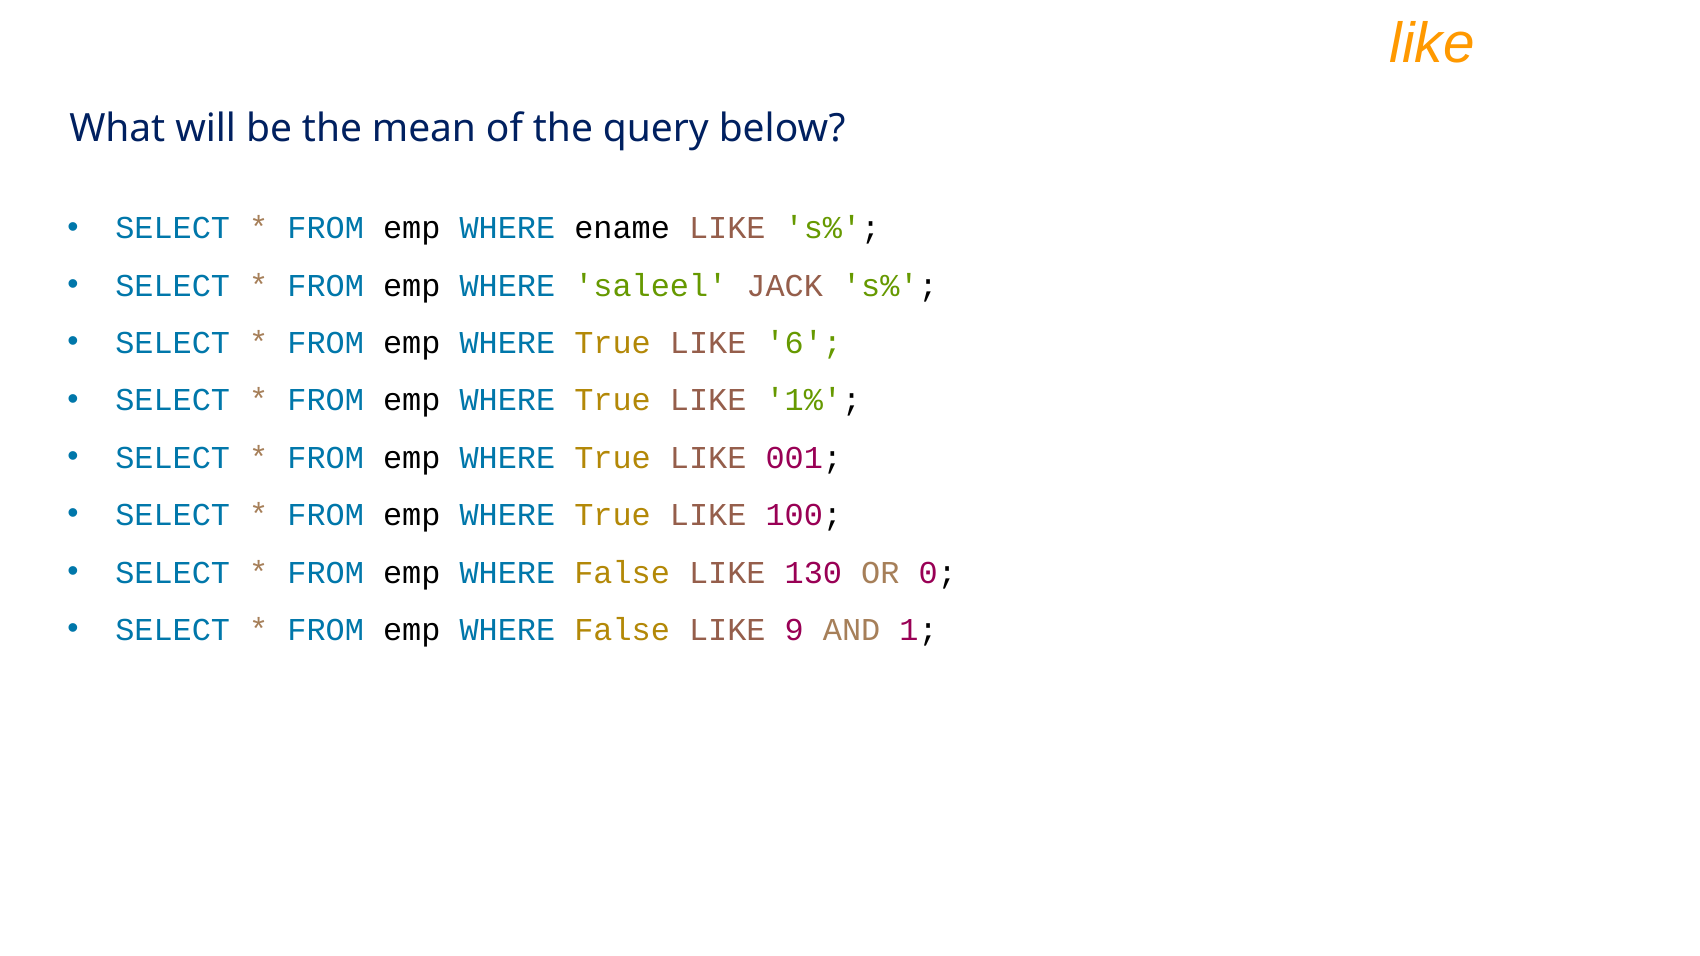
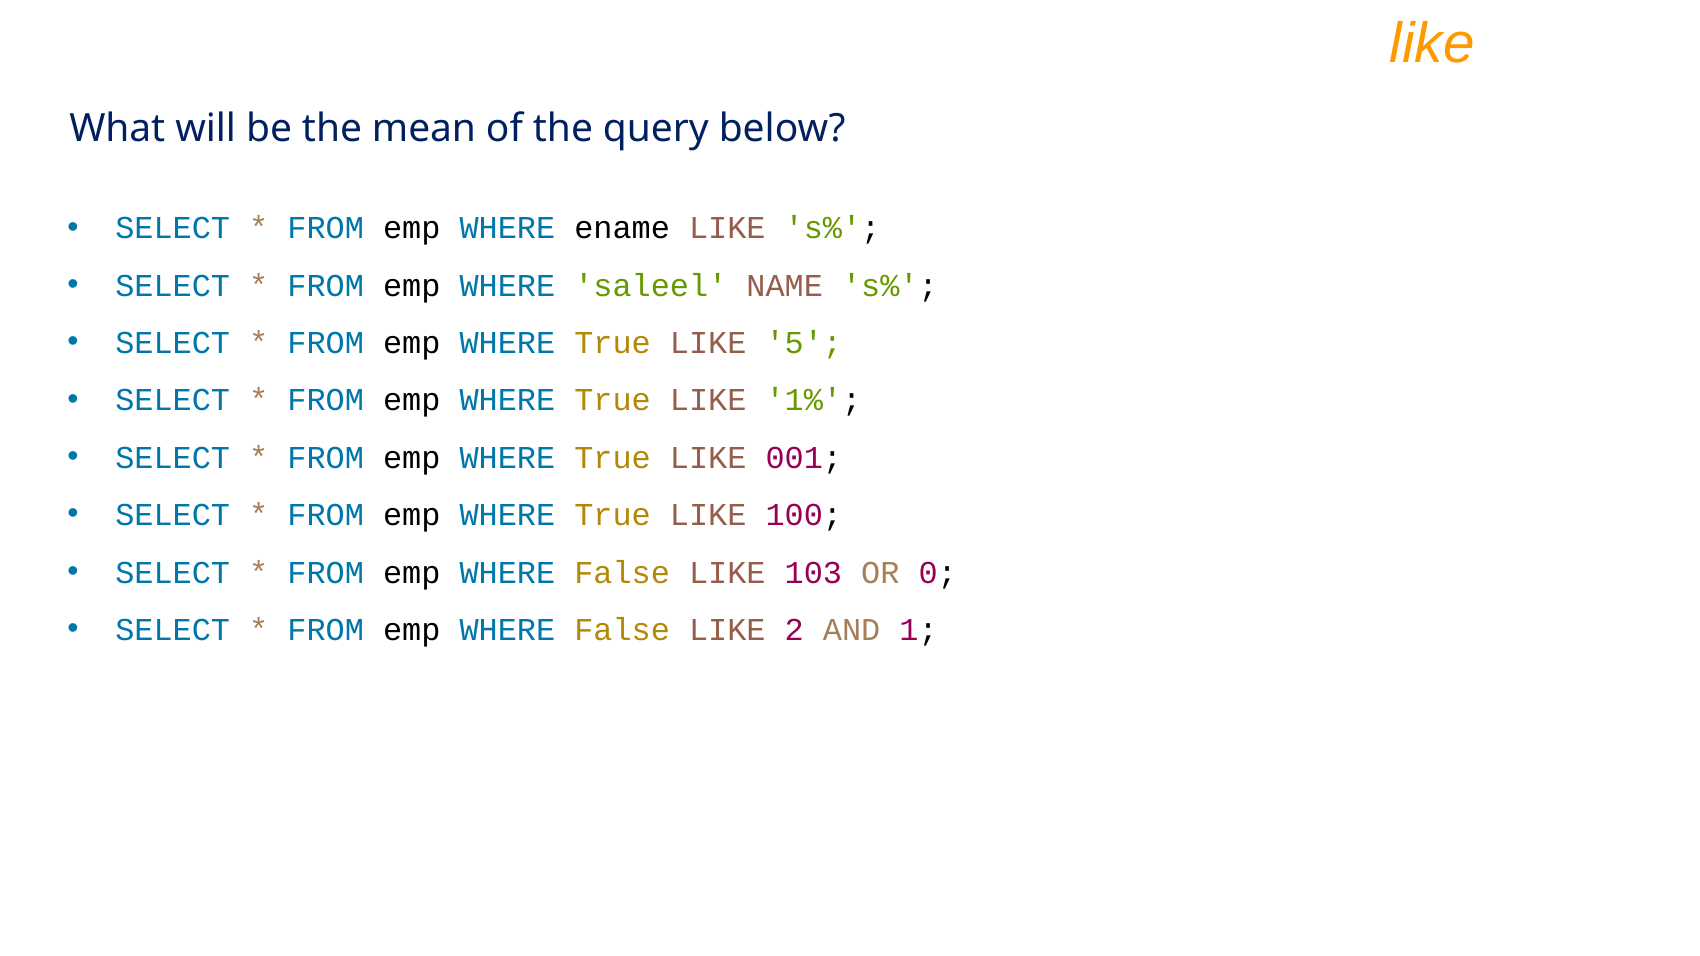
JACK: JACK -> NAME (785, 286)
6: 6 -> 5 (804, 343)
130: 130 -> 103 (813, 573)
9: 9 -> 2 (794, 630)
